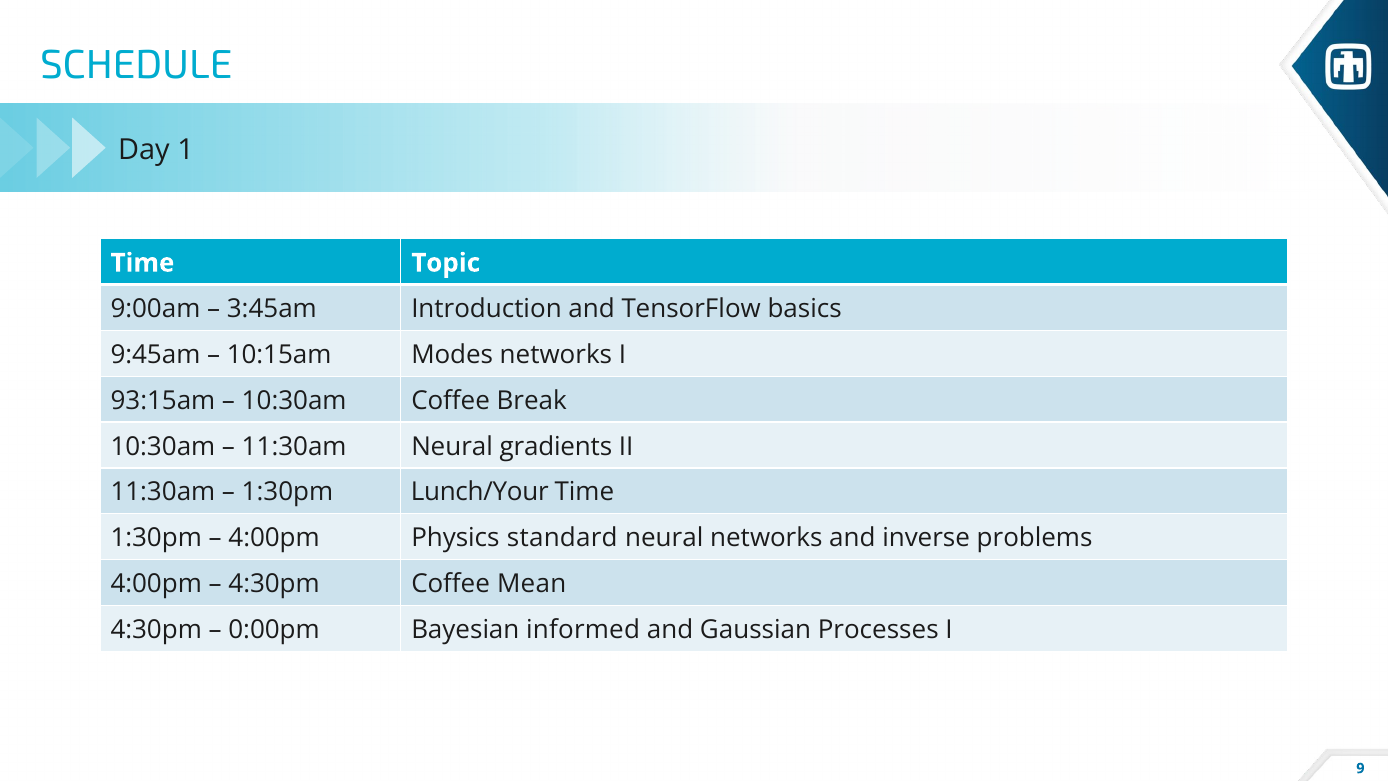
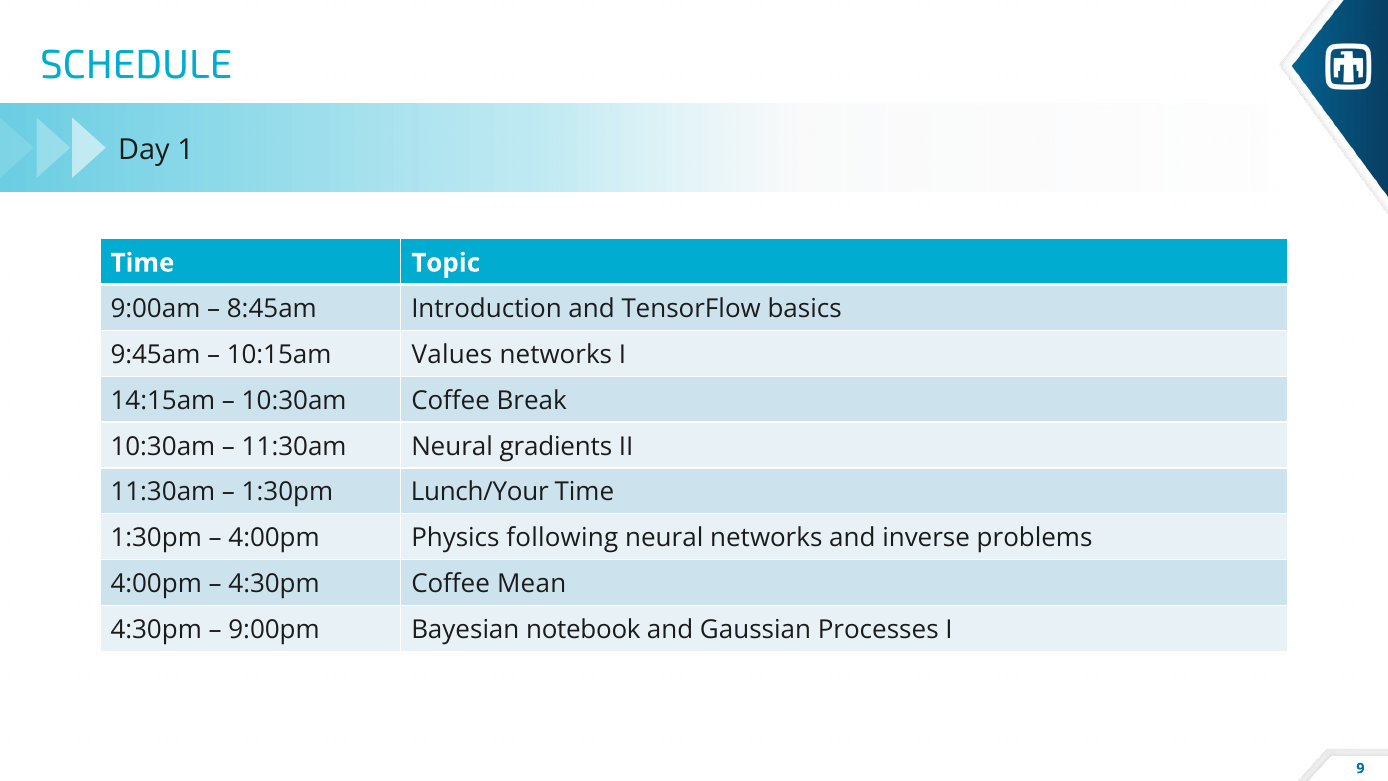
3:45am: 3:45am -> 8:45am (272, 309)
Modes: Modes -> Values (452, 355)
93:15am: 93:15am -> 14:15am (163, 400)
standard: standard -> following (562, 538)
0:00pm: 0:00pm -> 9:00pm (274, 630)
informed: informed -> notebook (583, 630)
